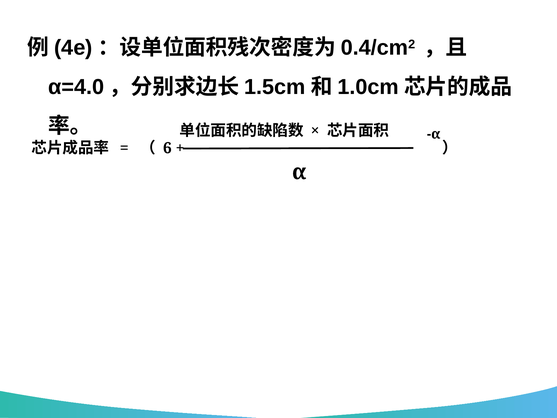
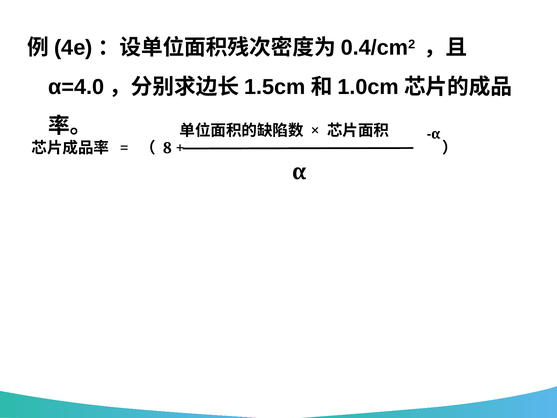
6: 6 -> 8 (167, 148)
